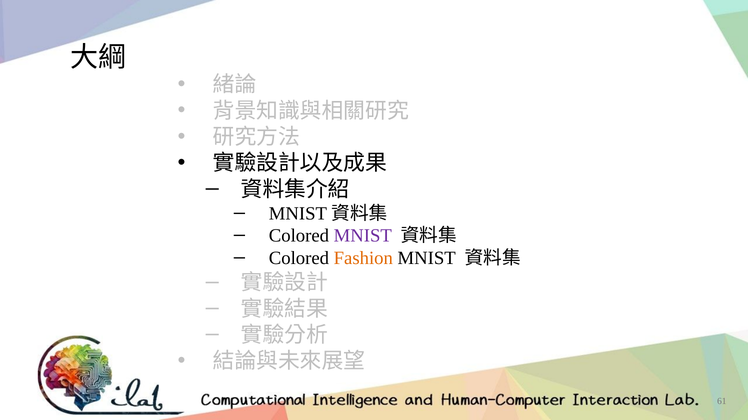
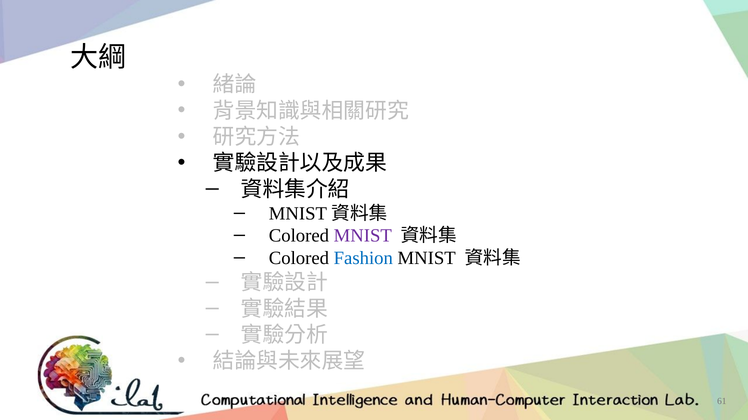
Fashion colour: orange -> blue (363, 259)
